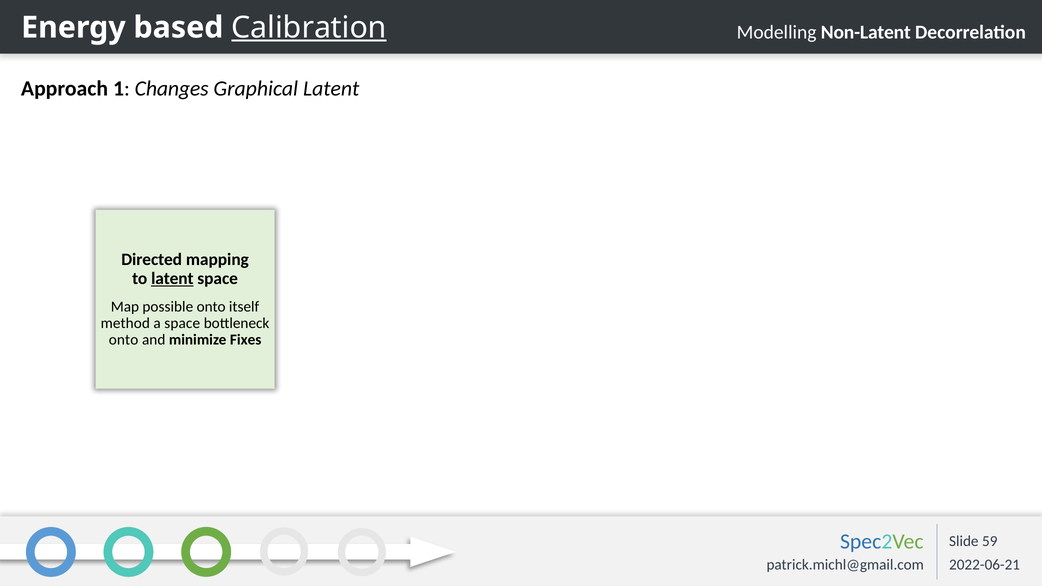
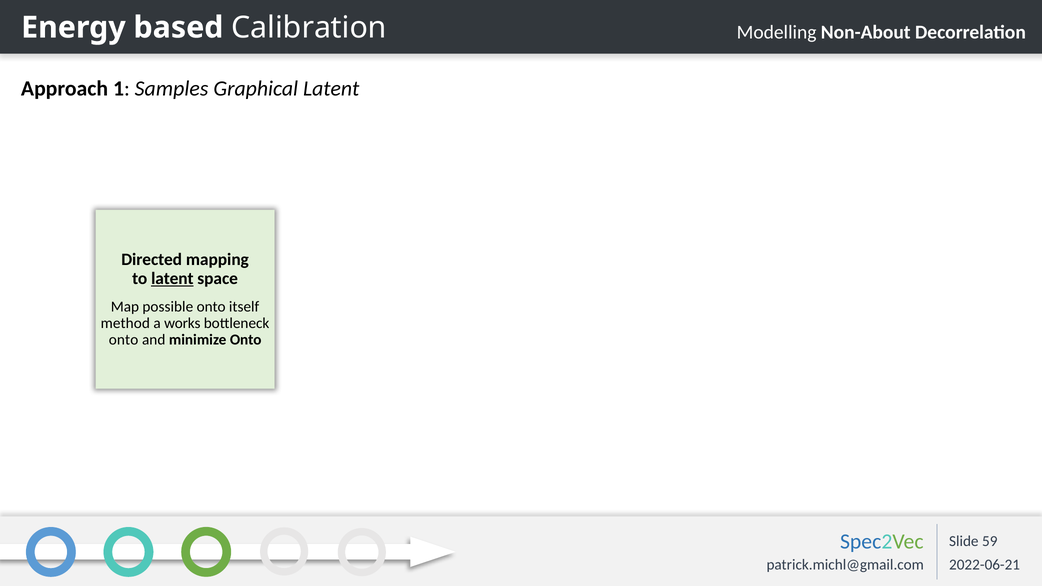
Calibration underline: present -> none (309, 28)
Non-Latent: Non-Latent -> Non-About (866, 33)
Changes: Changes -> Samples (172, 89)
a space: space -> works (182, 323)
minimize Fixes: Fixes -> Onto (246, 340)
